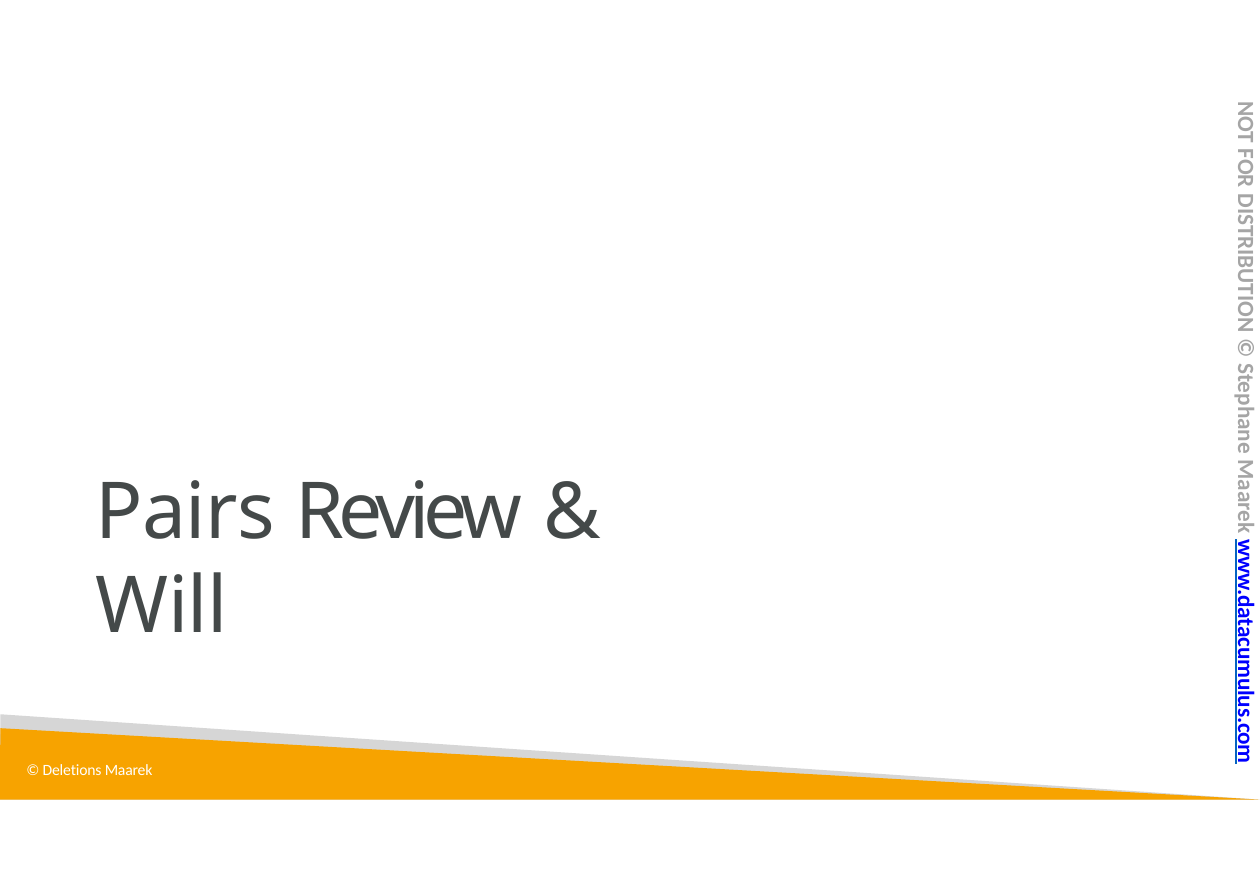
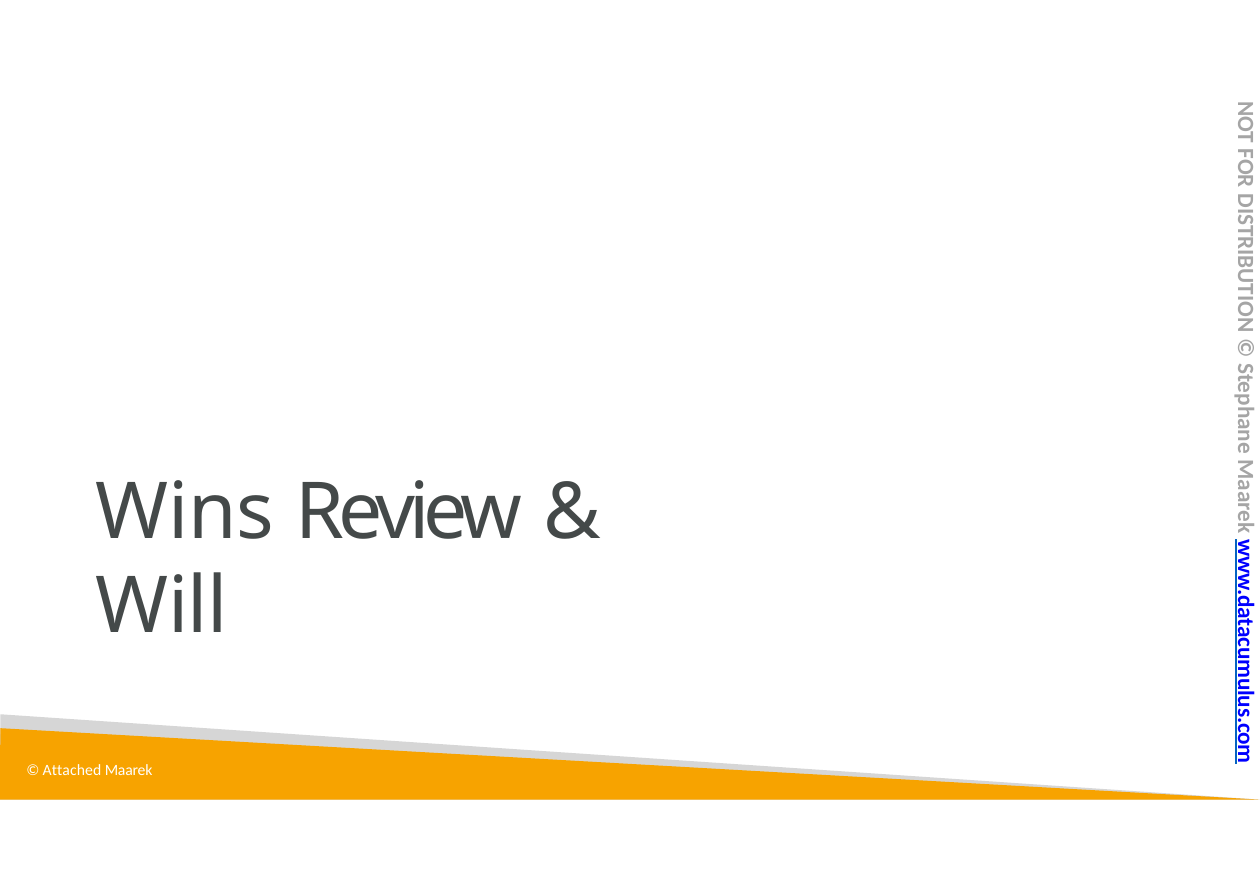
Pairs: Pairs -> Wins (185, 512)
Deletions: Deletions -> Attached (72, 771)
